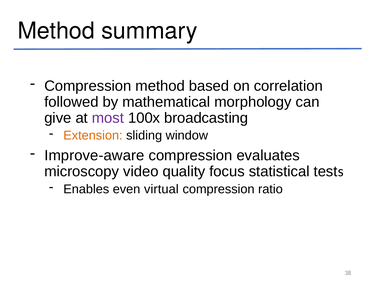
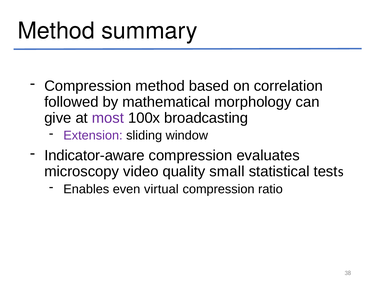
Extension colour: orange -> purple (93, 135)
Improve-aware: Improve-aware -> Indicator-aware (94, 155)
focus: focus -> small (227, 171)
